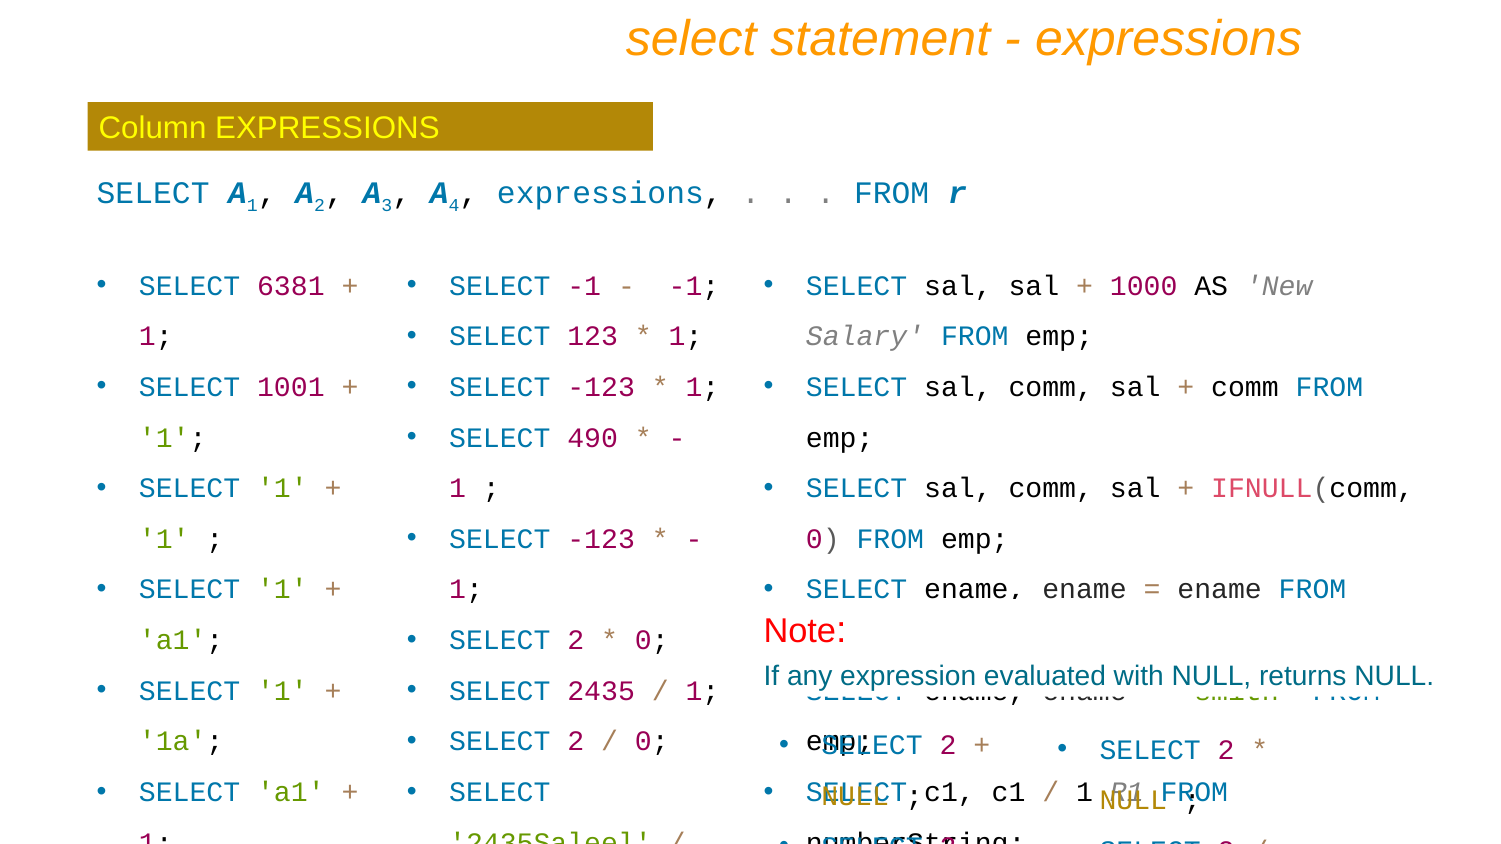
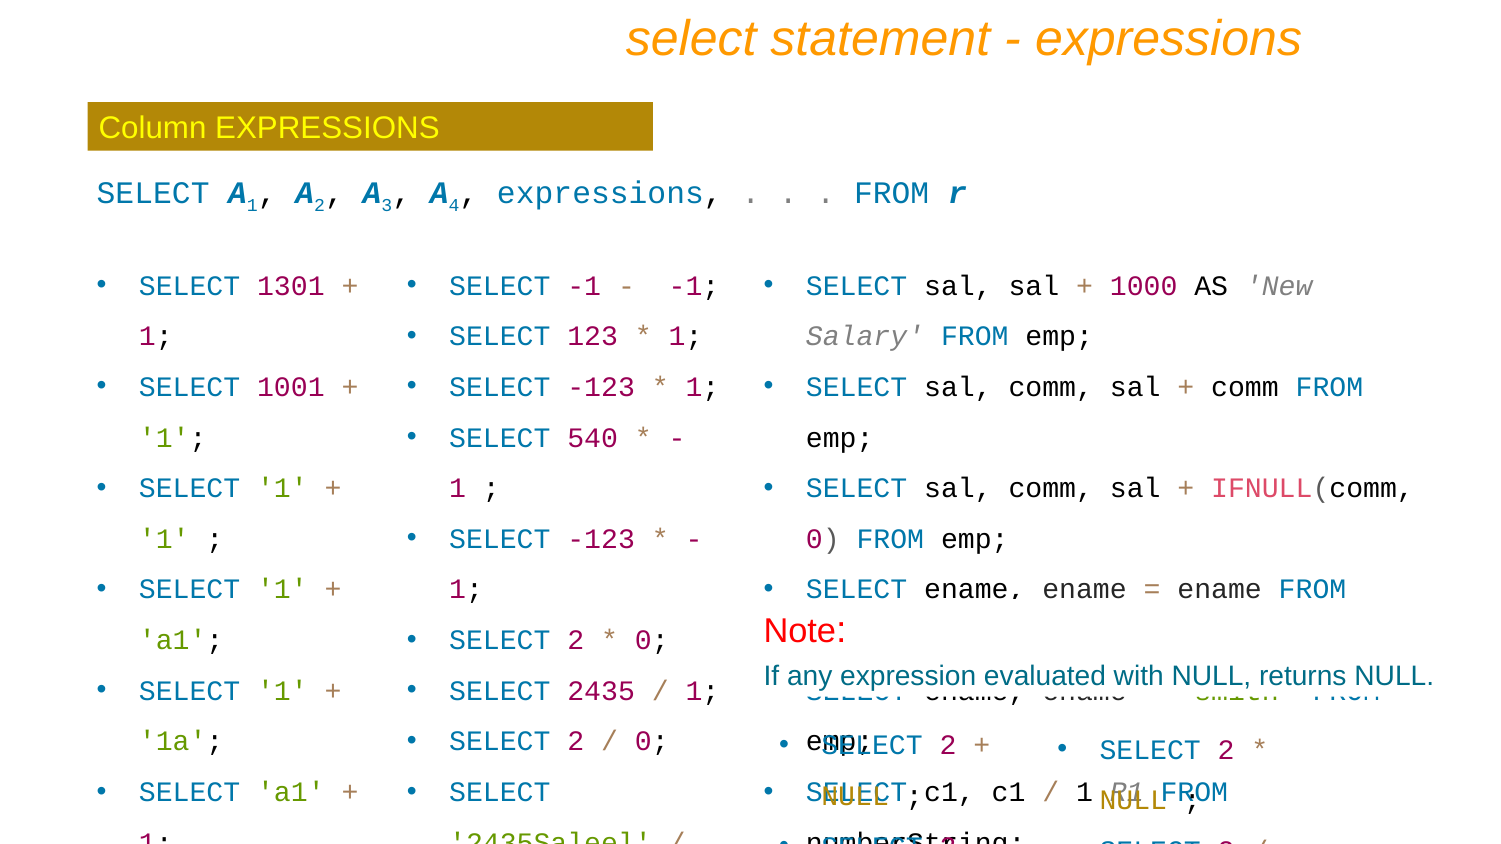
6381: 6381 -> 1301 (291, 286)
490: 490 -> 540 (593, 438)
